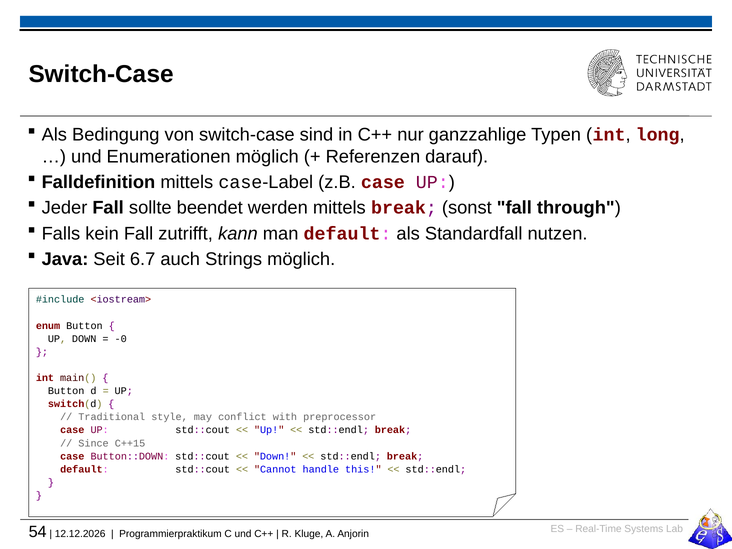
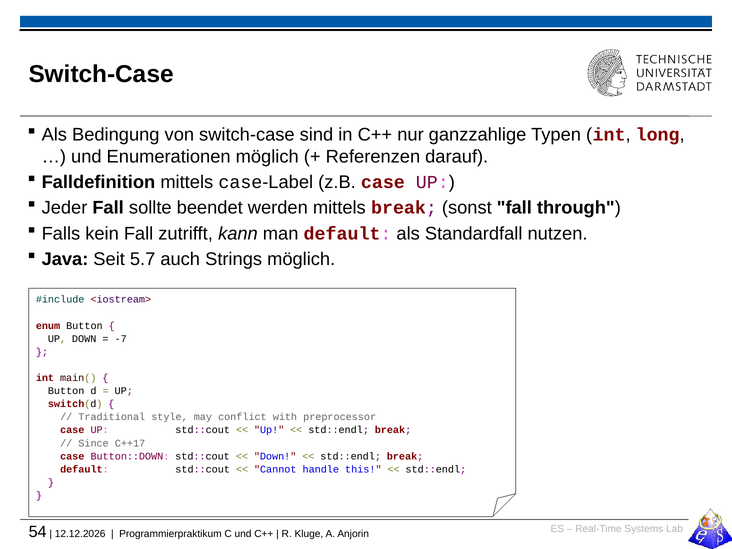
6.7: 6.7 -> 5.7 (143, 259)
-0: -0 -> -7 (121, 339)
C++15: C++15 -> C++17 (130, 443)
